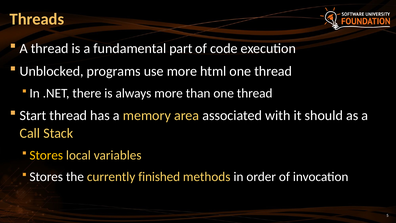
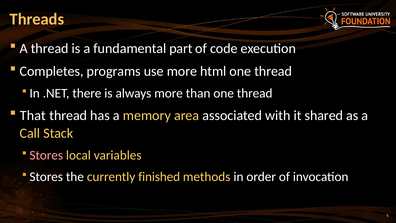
Unblocked: Unblocked -> Completes (52, 71)
Start: Start -> That (33, 115)
should: should -> shared (324, 115)
Stores colour: yellow -> pink (46, 155)
